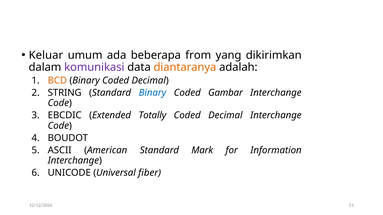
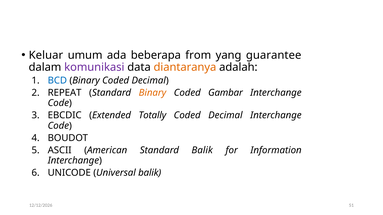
dikirimkan: dikirimkan -> guarantee (274, 55)
BCD colour: orange -> blue (57, 81)
STRING: STRING -> REPEAT (65, 93)
Binary colour: blue -> orange (152, 93)
Standard Mark: Mark -> Balik (202, 151)
Universal fiber: fiber -> balik (150, 173)
